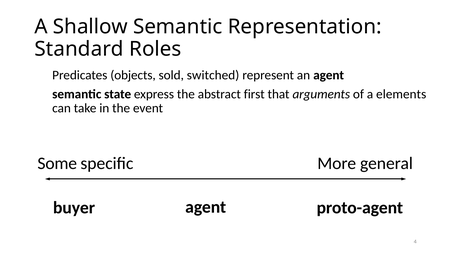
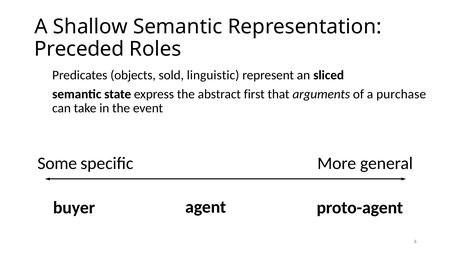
Standard: Standard -> Preceded (79, 49)
switched: switched -> linguistic (213, 75)
an agent: agent -> sliced (329, 75)
elements: elements -> purchase (401, 94)
